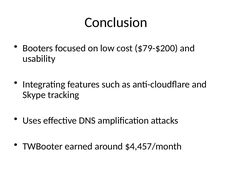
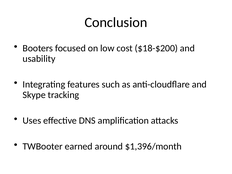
$79-$200: $79-$200 -> $18-$200 (156, 48)
$4,457/month: $4,457/month -> $1,396/month (153, 146)
